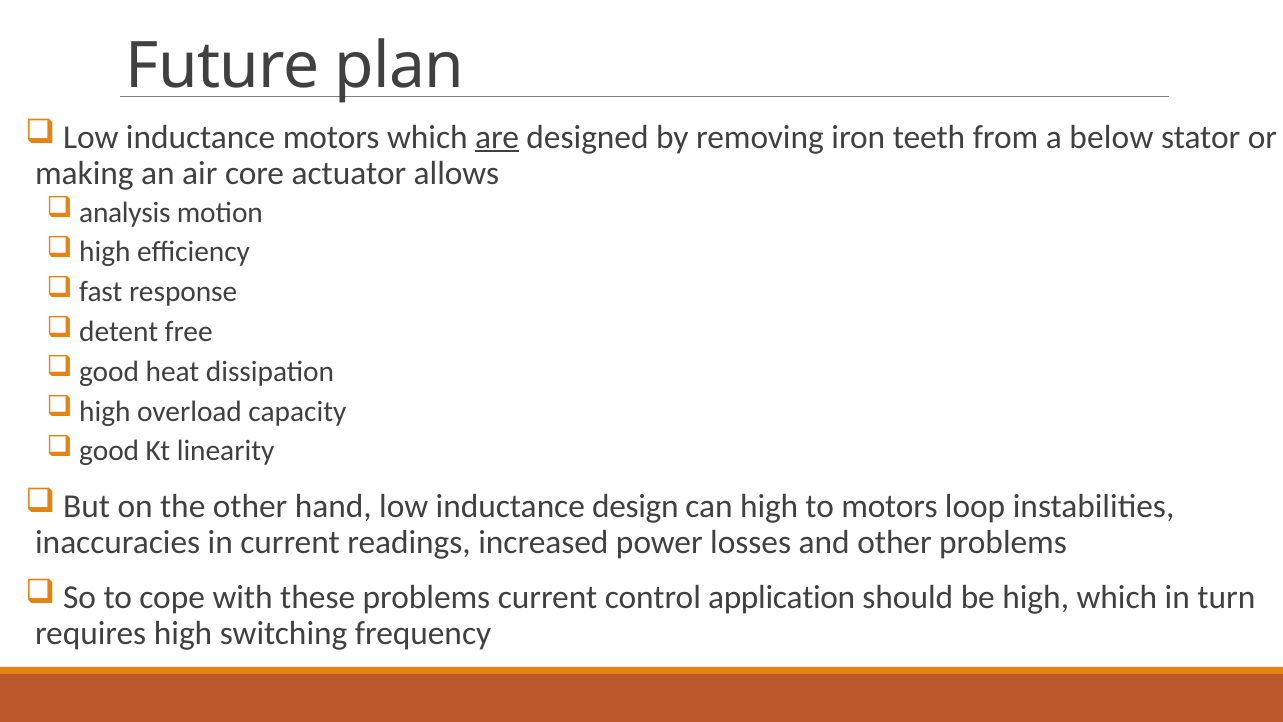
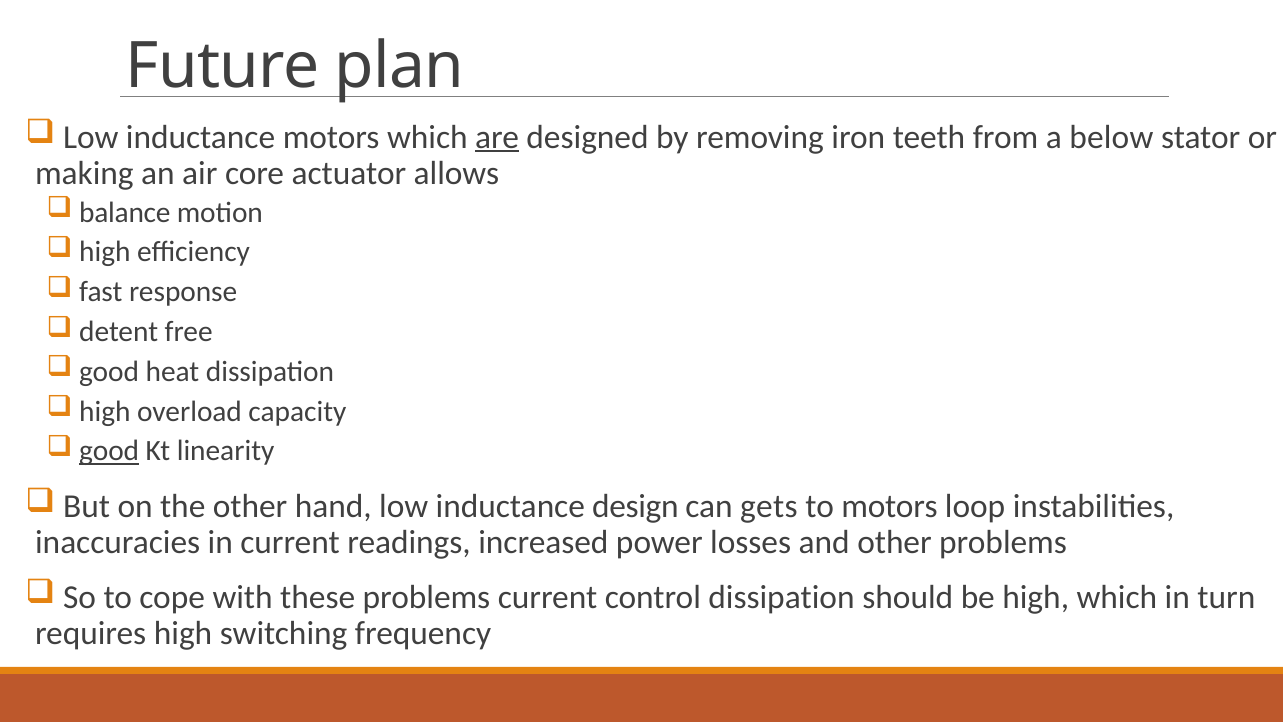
analysis: analysis -> balance (125, 212)
good underline: none -> present (109, 451)
can high: high -> gets (769, 506)
control application: application -> dissipation (782, 597)
